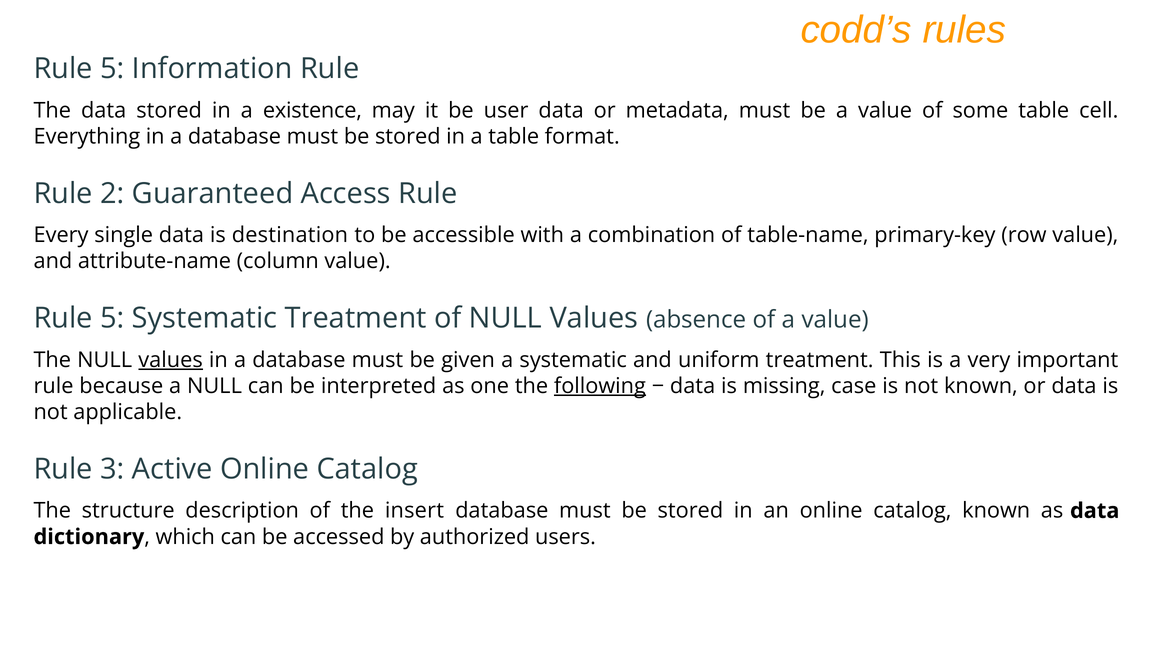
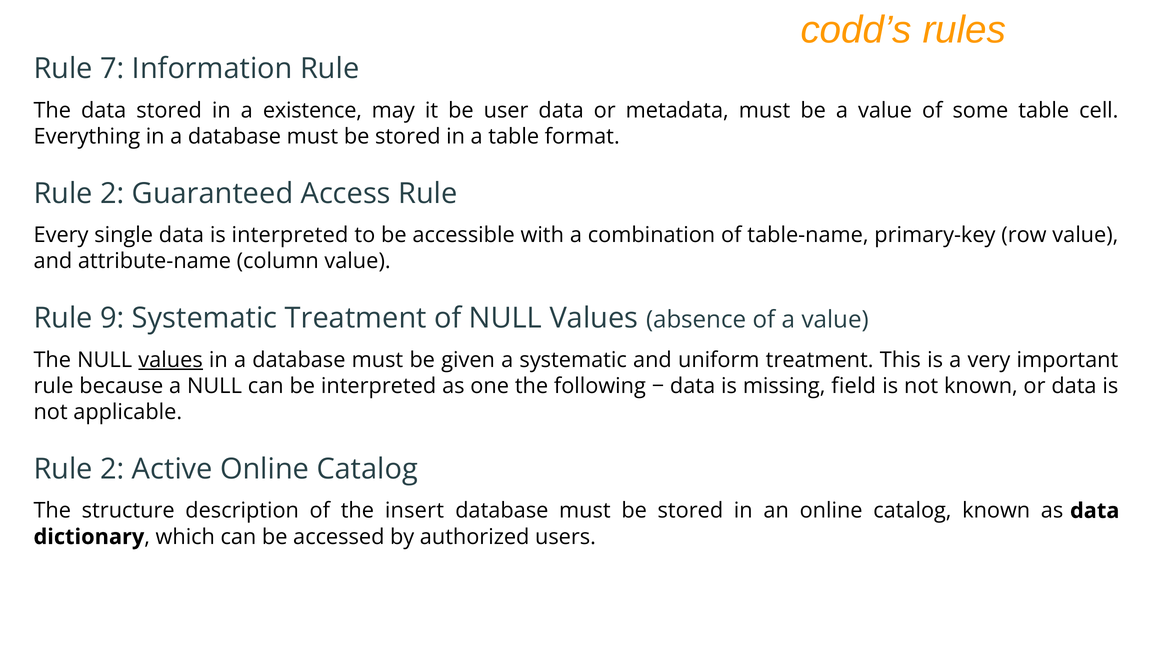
5: 5 -> 7 (112, 69)
is destination: destination -> interpreted (290, 235)
5: 5 -> 9 (112, 318)
following underline: present -> none (600, 386)
case: case -> field (854, 386)
3: 3 -> 2 (112, 469)
